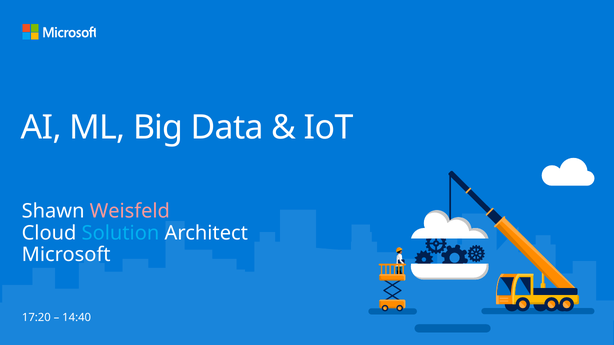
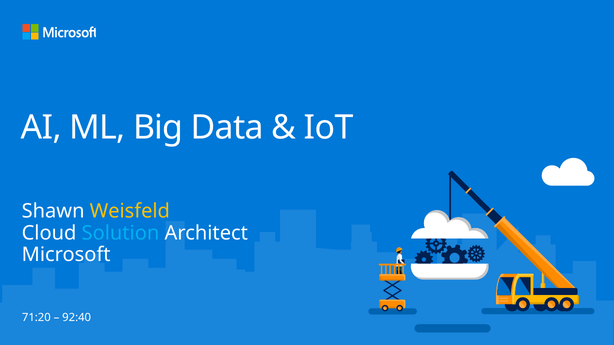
Weisfeld colour: pink -> yellow (130, 211)
17:20: 17:20 -> 71:20 (36, 318)
14:40: 14:40 -> 92:40 (77, 318)
